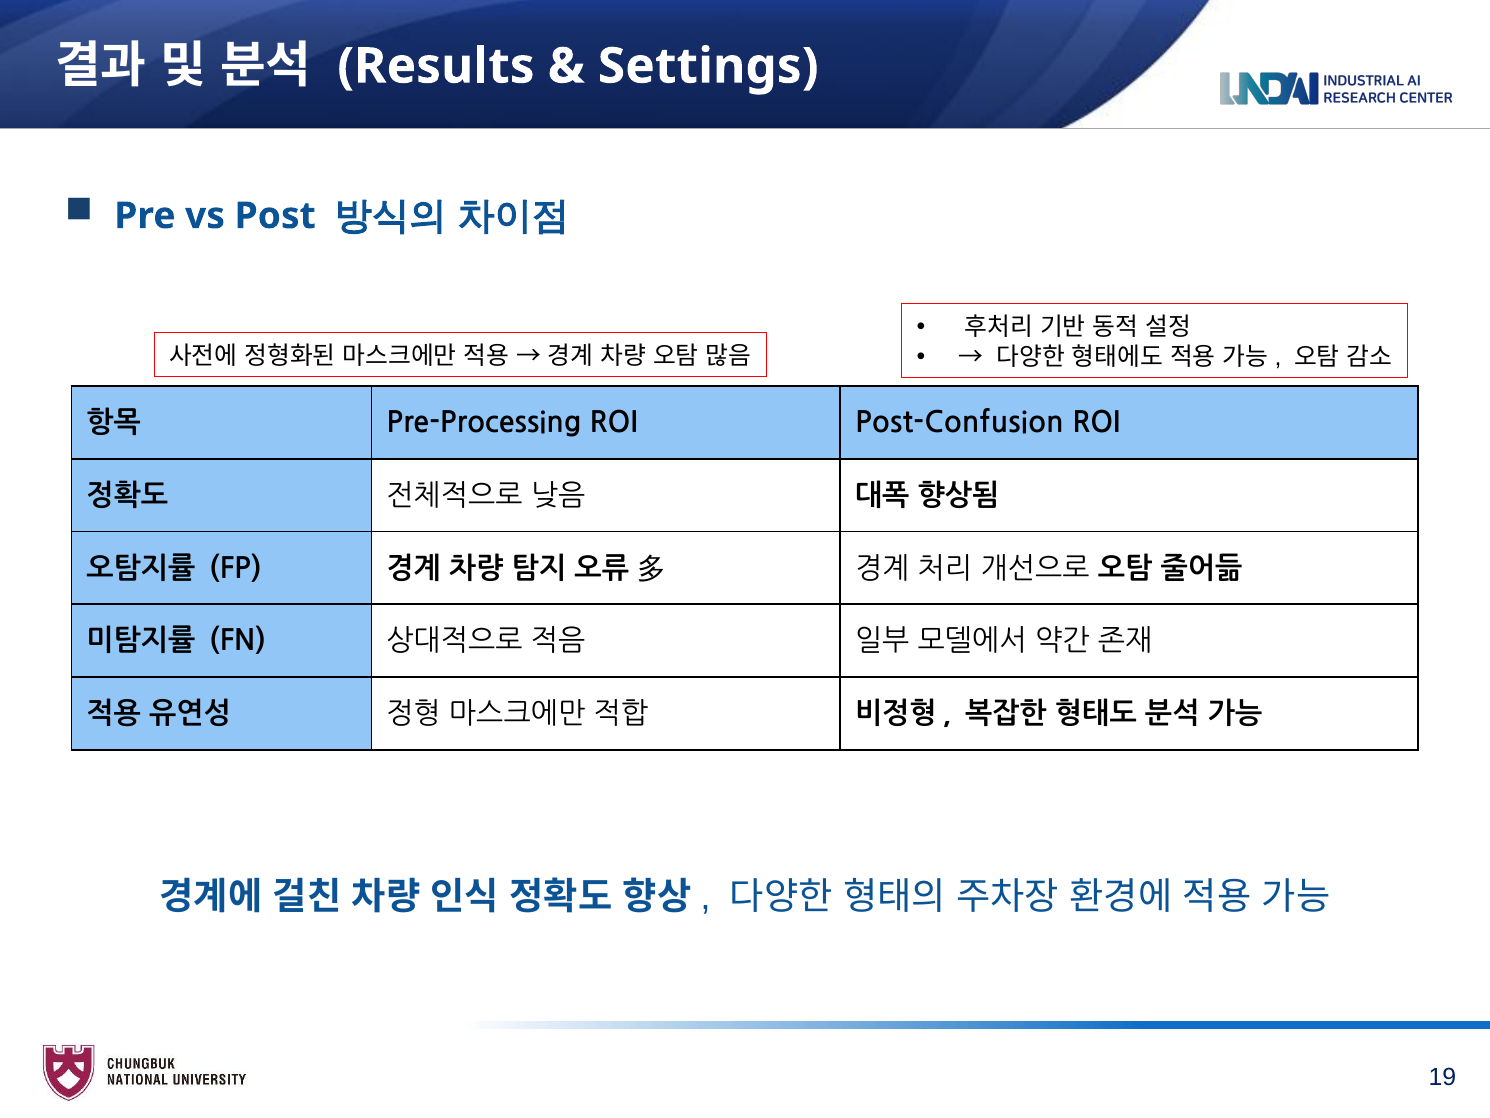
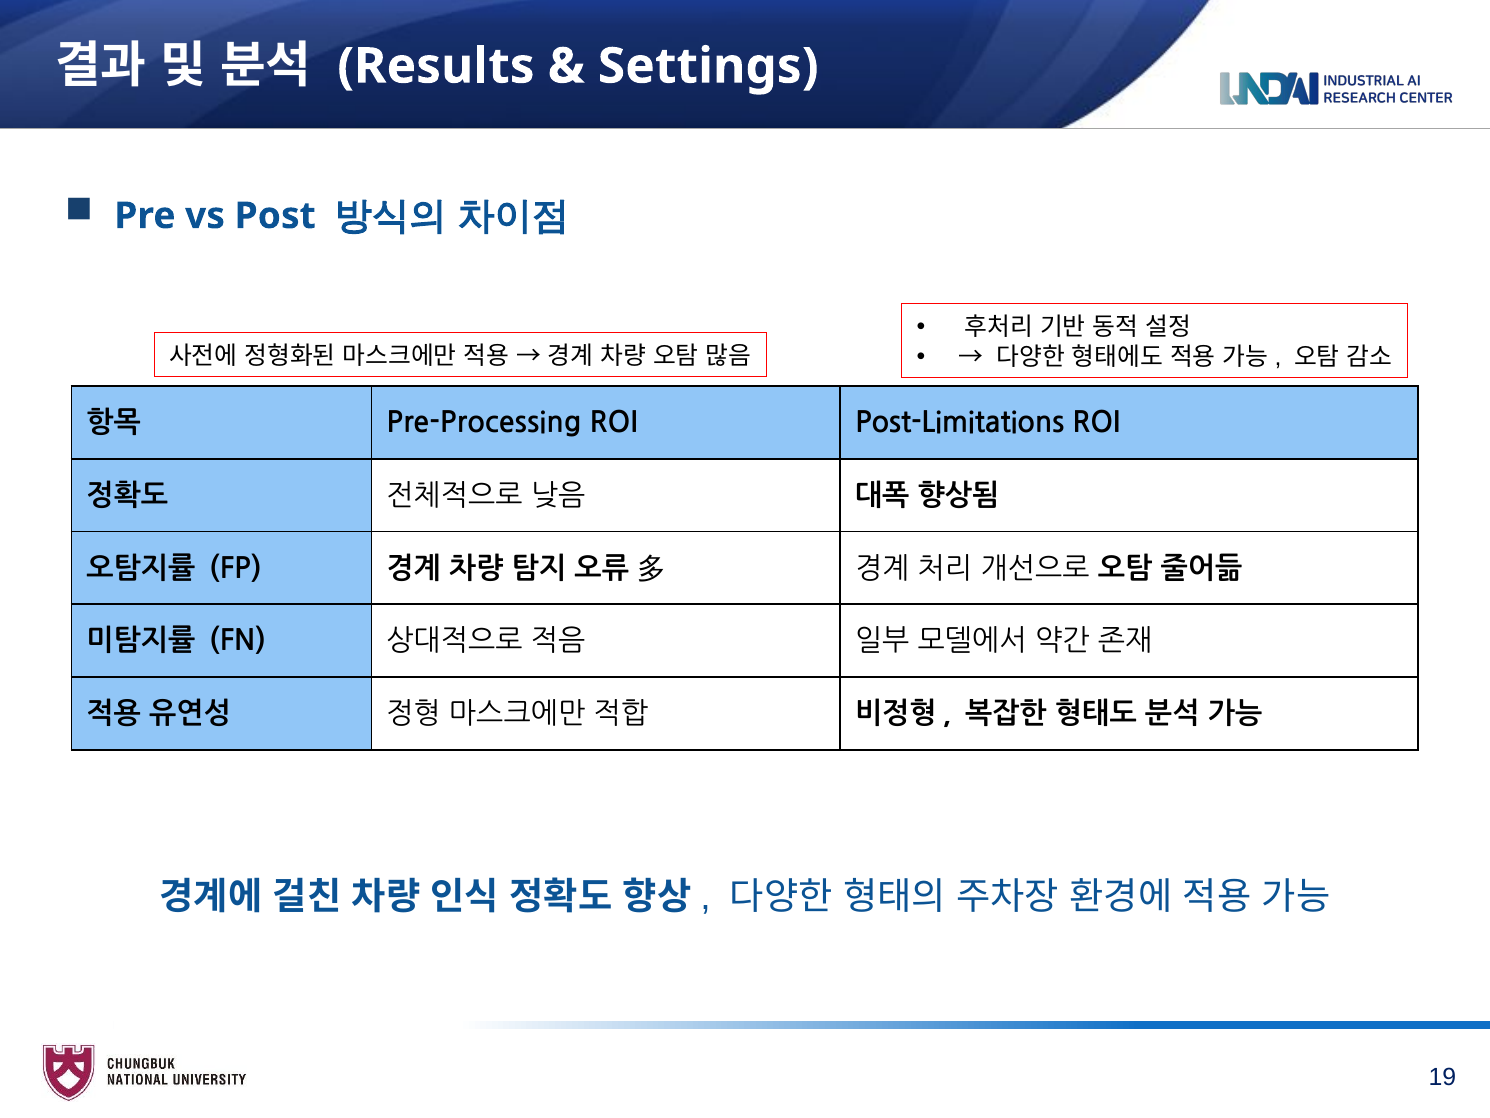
Post-Confusion: Post-Confusion -> Post-Limitations (960, 423)
